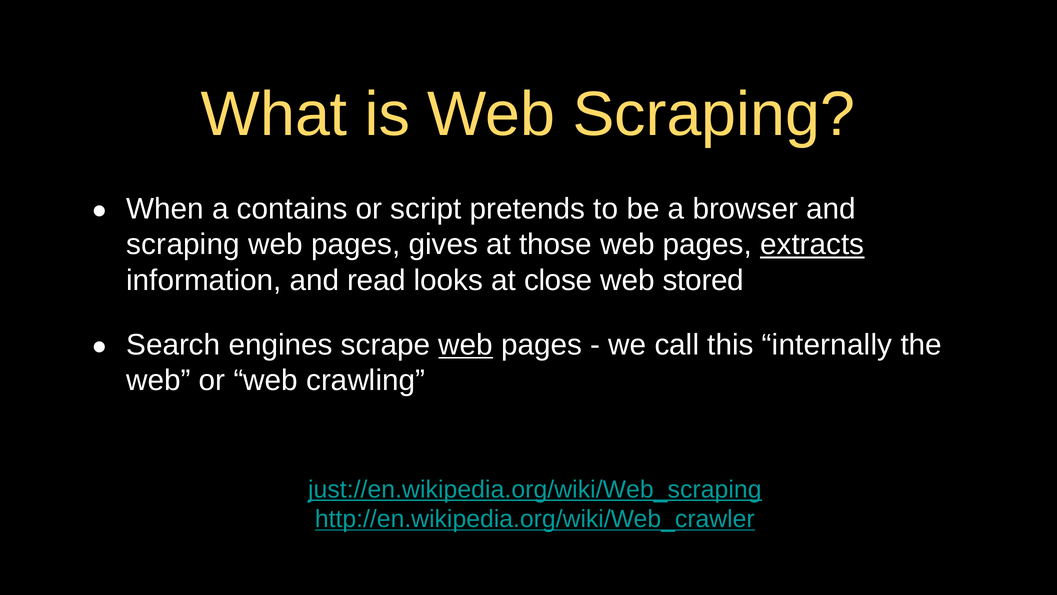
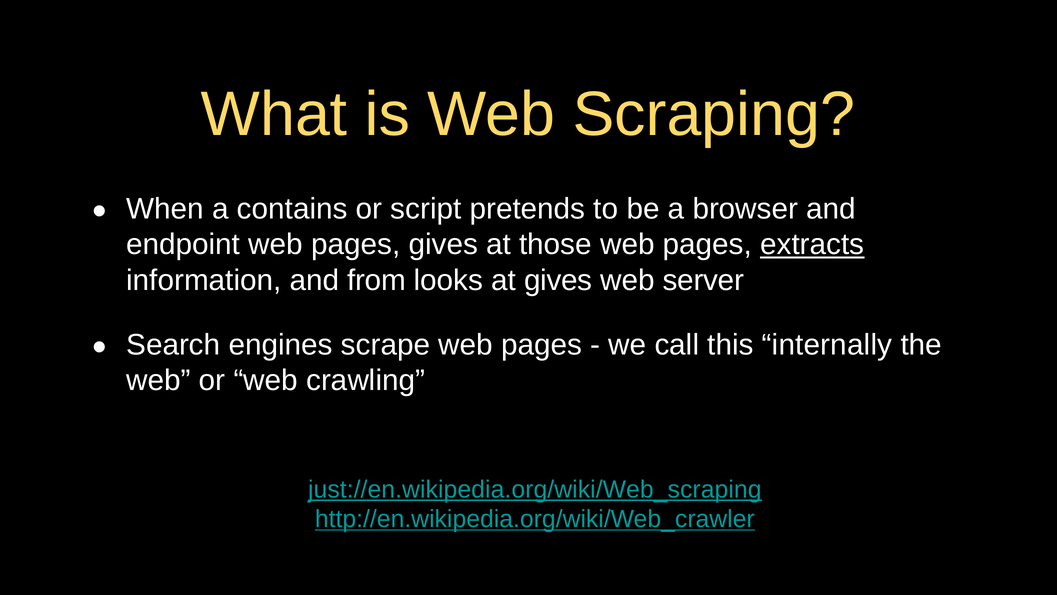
scraping: scraping -> endpoint (183, 244)
read: read -> from (377, 280)
at close: close -> gives (558, 280)
stored: stored -> server (703, 280)
web underline: present -> none (466, 345)
